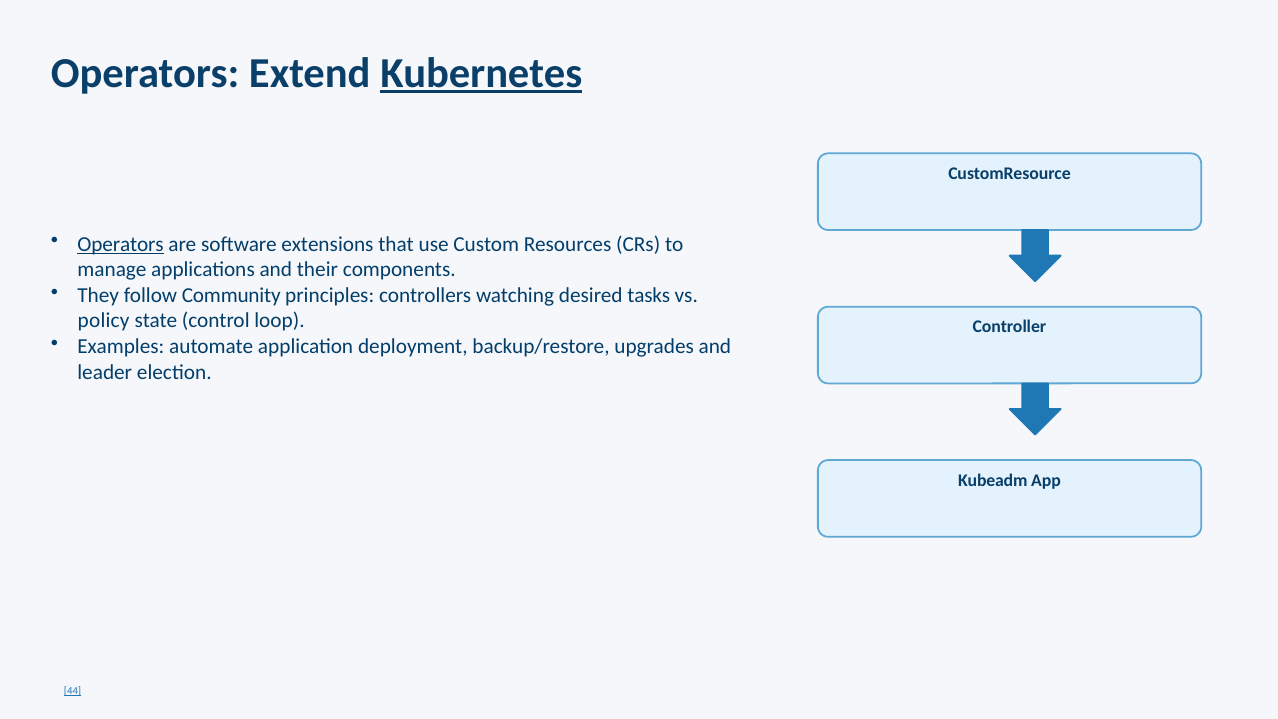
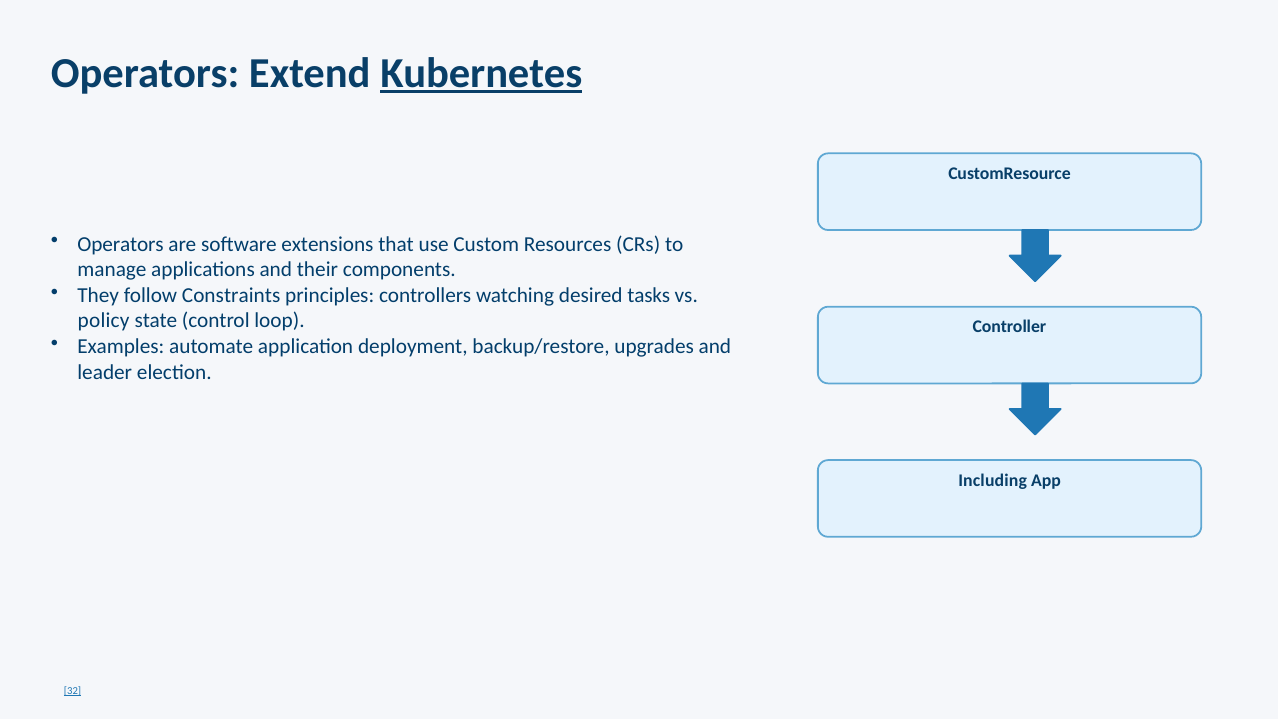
Operators underline: present -> none (121, 244)
Community: Community -> Constraints (231, 295)
Kubeadm: Kubeadm -> Including (993, 480)
44: 44 -> 32 (73, 691)
